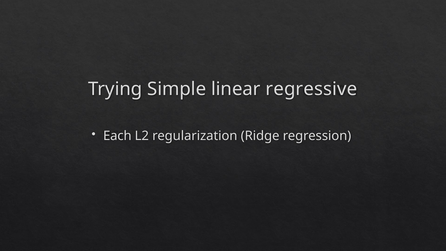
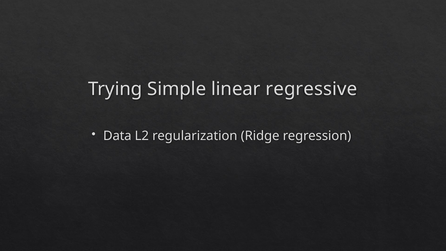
Each: Each -> Data (117, 136)
